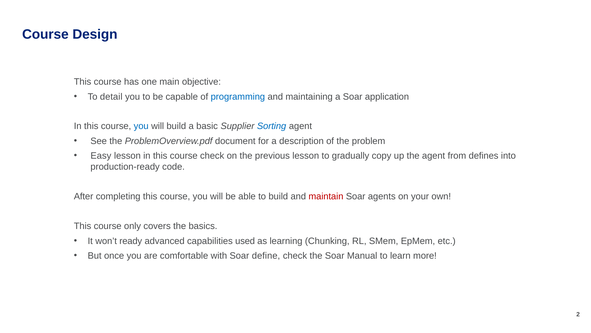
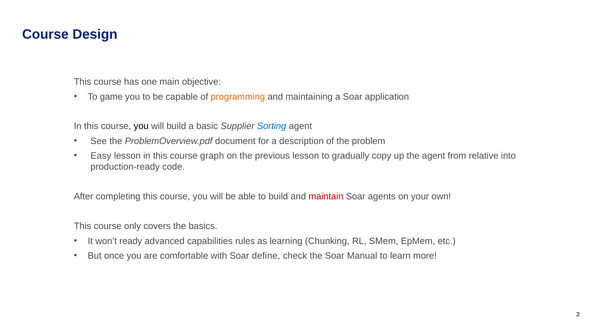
detail: detail -> game (111, 96)
programming colour: blue -> orange (238, 96)
you colour: blue -> black (141, 126)
course check: check -> graph (212, 156)
defines: defines -> relative (484, 156)
used: used -> rules (245, 241)
